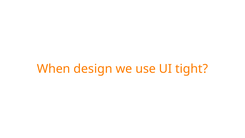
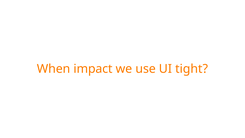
design: design -> impact (93, 69)
